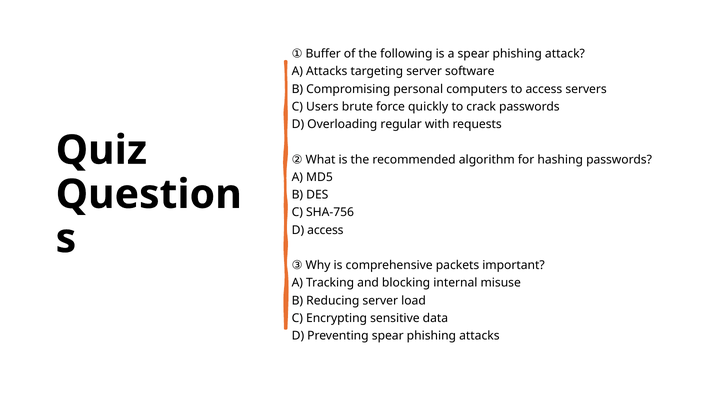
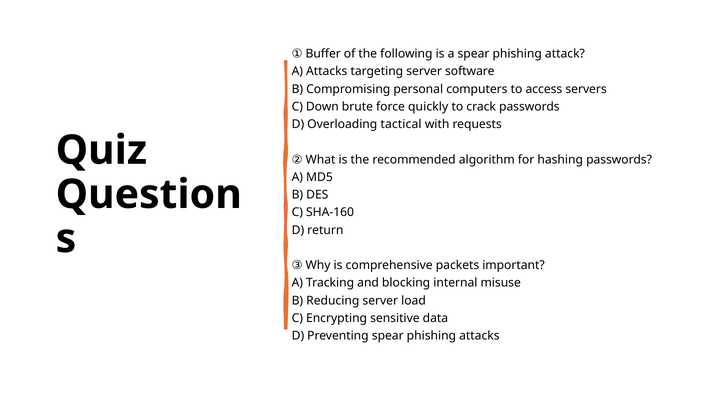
Users: Users -> Down (322, 107)
regular: regular -> tactical (401, 124)
SHA-756: SHA-756 -> SHA-160 (330, 213)
D access: access -> return (325, 230)
